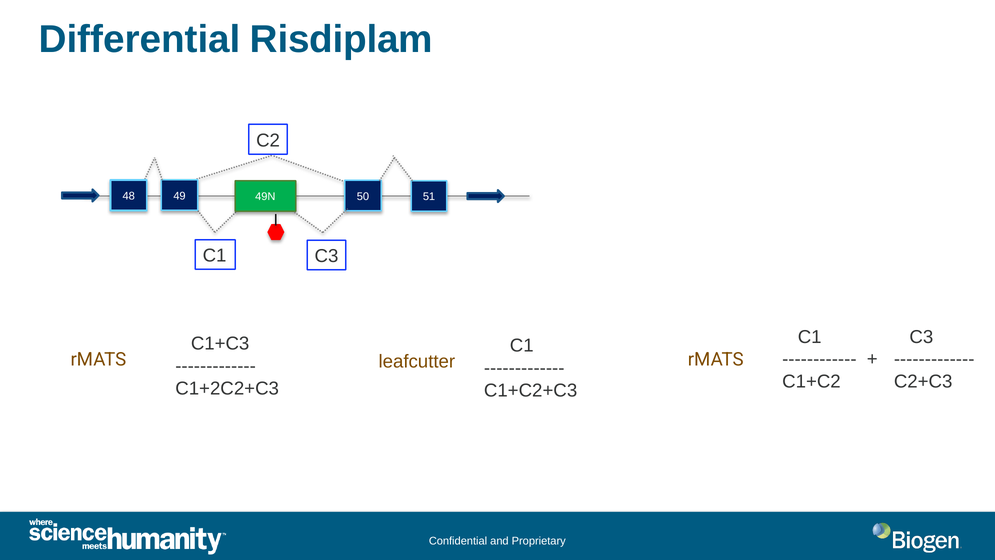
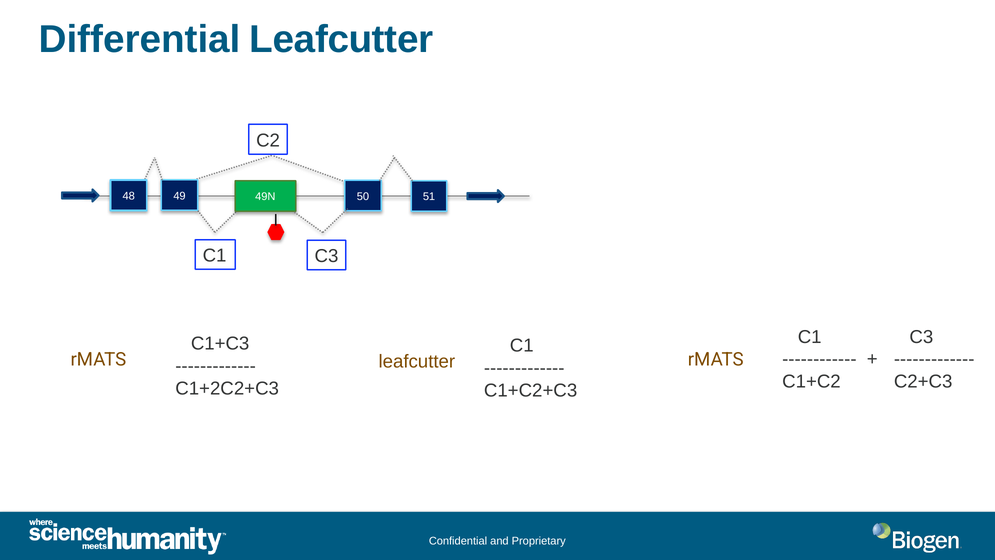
Differential Risdiplam: Risdiplam -> Leafcutter (341, 39)
